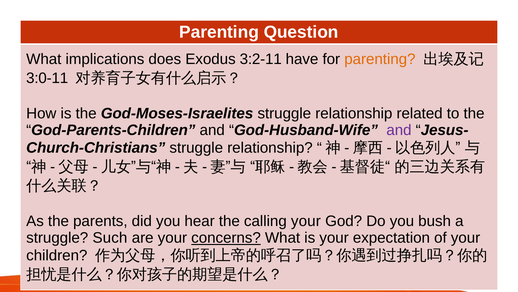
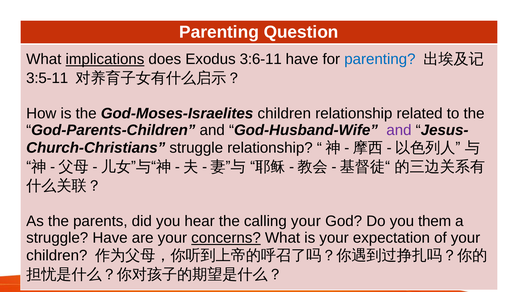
implications underline: none -> present (105, 59)
3:2-11: 3:2-11 -> 3:6-11 (261, 59)
parenting colour: orange -> blue (380, 59)
3:0-11: 3:0-11 -> 3:5-11 (47, 78)
God-Moses-Israelites struggle: struggle -> children (284, 113)
bush: bush -> them (435, 221)
struggle Such: Such -> Have (110, 237)
